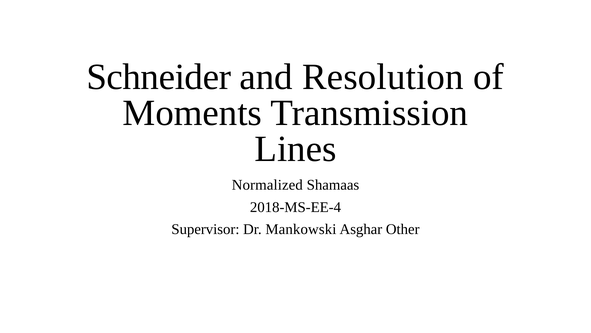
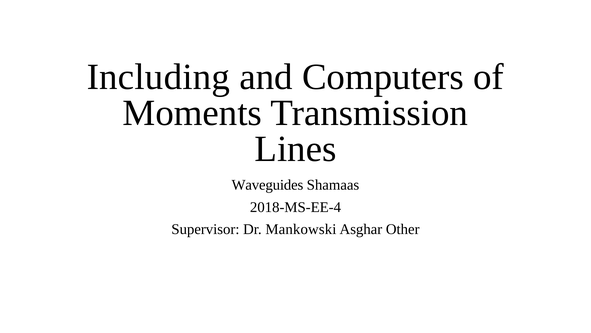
Schneider: Schneider -> Including (158, 77)
Resolution: Resolution -> Computers (383, 77)
Normalized: Normalized -> Waveguides (267, 185)
